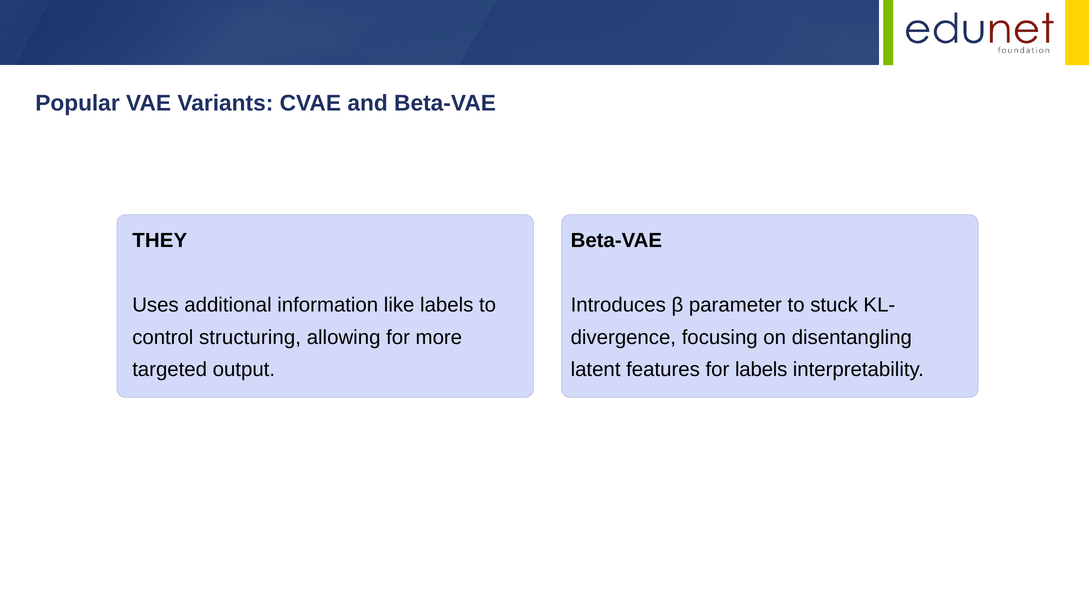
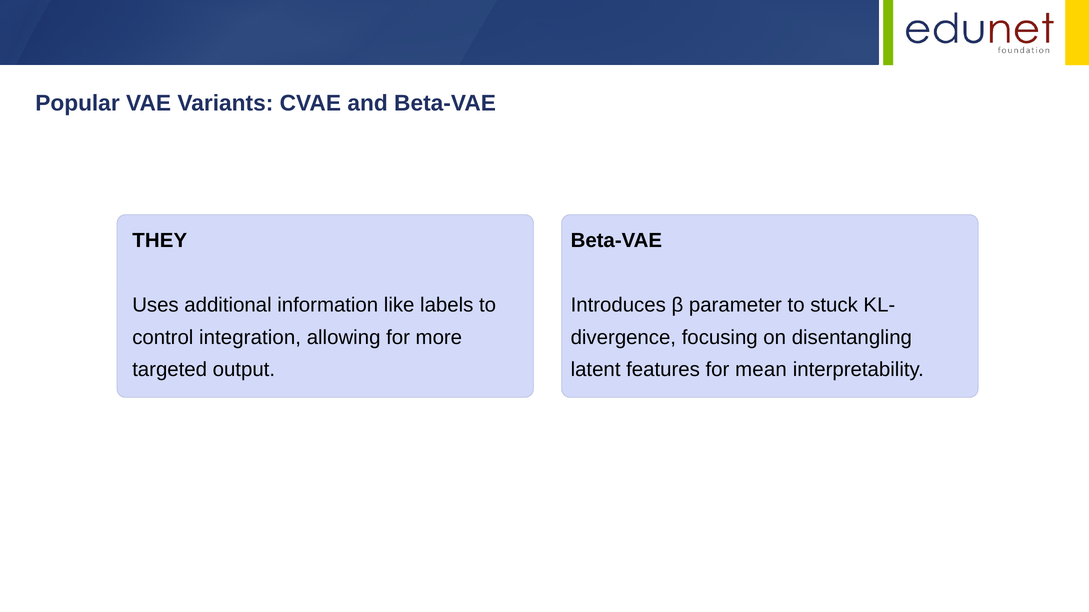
structuring: structuring -> integration (250, 338)
for labels: labels -> mean (761, 370)
